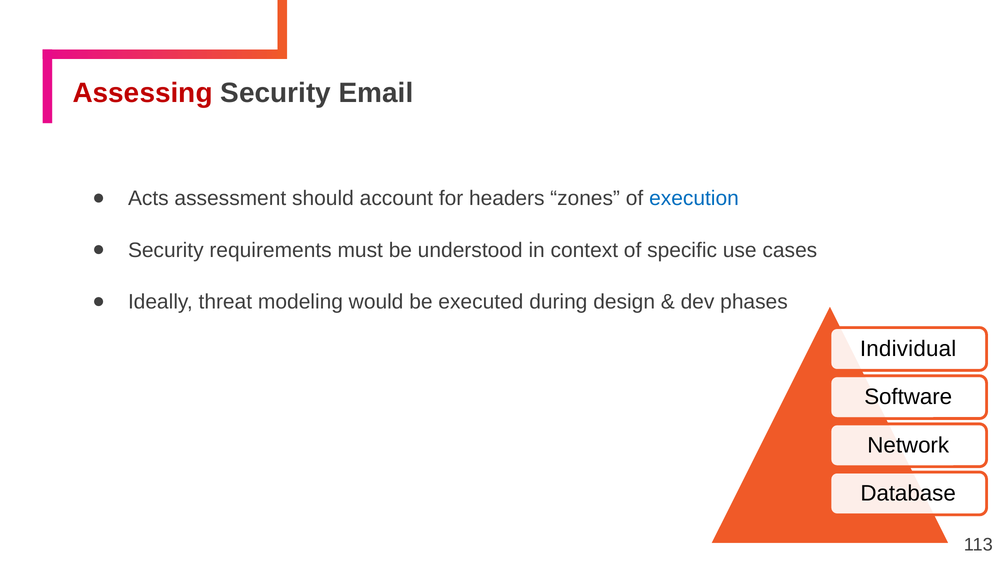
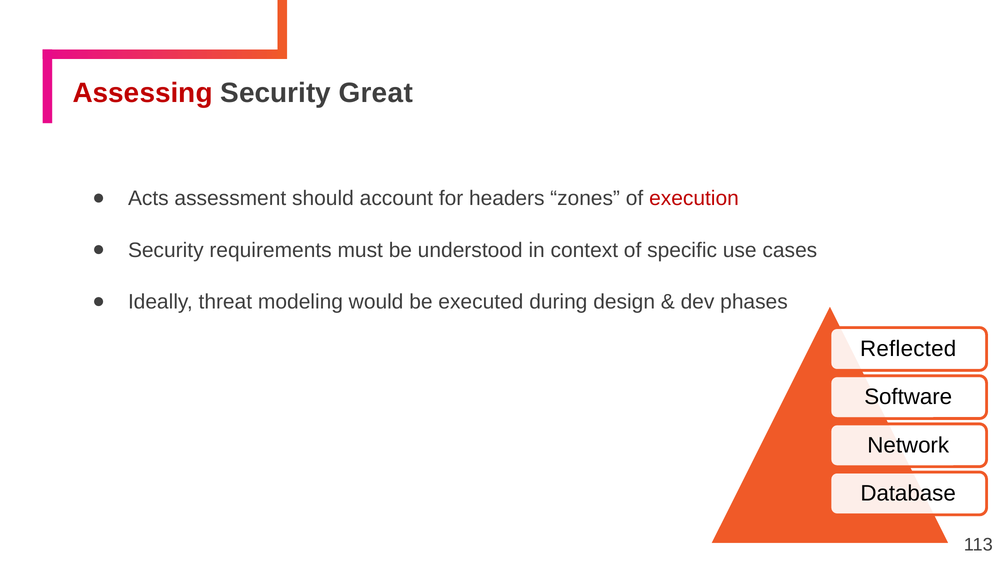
Email: Email -> Great (376, 93)
execution colour: blue -> red (694, 199)
Individual: Individual -> Reflected (908, 349)
